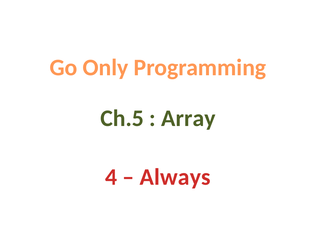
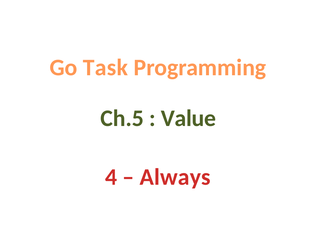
Only: Only -> Task (105, 68)
Array: Array -> Value (188, 118)
